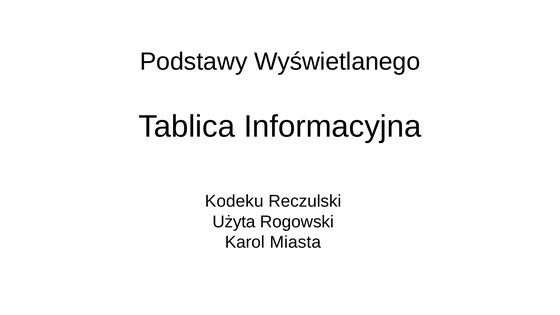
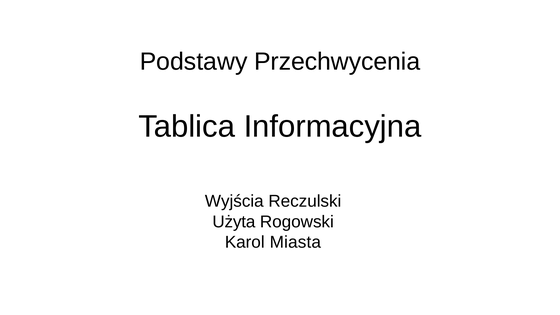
Wyświetlanego: Wyświetlanego -> Przechwycenia (337, 62)
Kodeku: Kodeku -> Wyjścia (234, 201)
